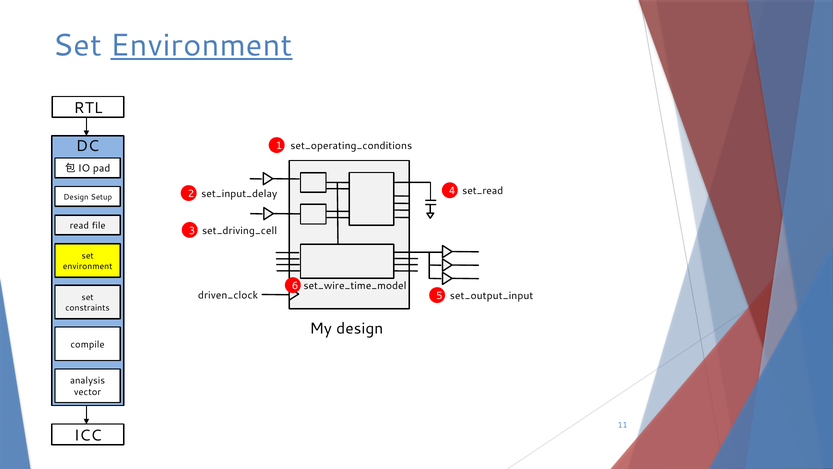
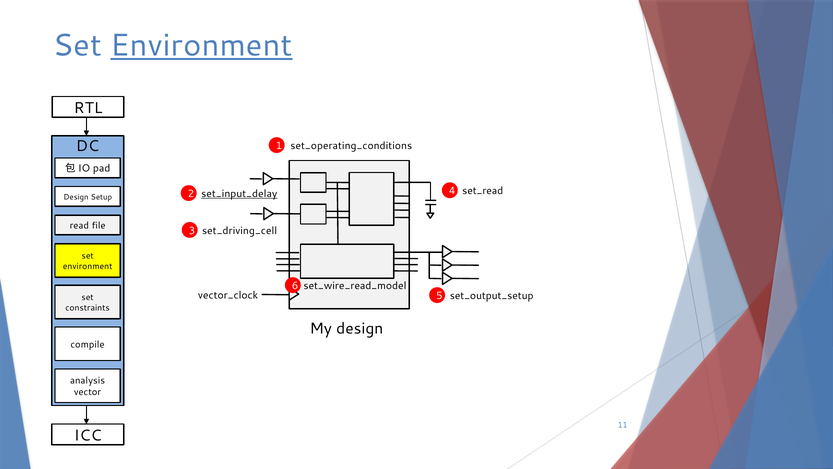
set_input_delay underline: none -> present (239, 194)
set_wire_time_model: set_wire_time_model -> set_wire_read_model (355, 286)
driven_clock: driven_clock -> vector_clock (228, 295)
set_output_input: set_output_input -> set_output_setup (492, 296)
